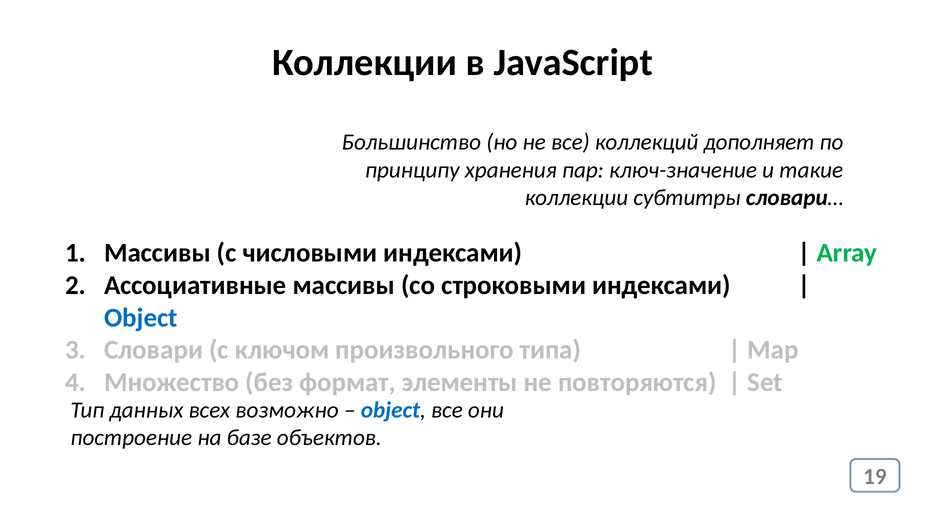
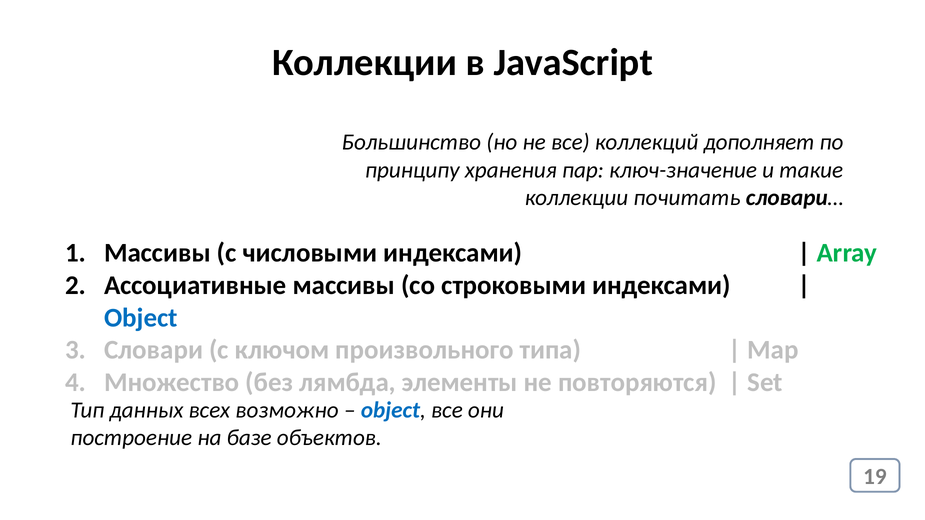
субтитры: субтитры -> почитать (687, 198)
формат: формат -> лямбда (347, 383)
